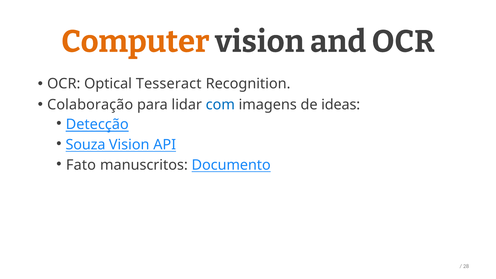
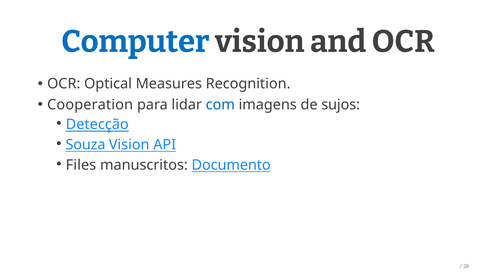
Computer colour: orange -> blue (135, 42)
Tesseract: Tesseract -> Measures (169, 84)
Colaboração: Colaboração -> Cooperation (90, 105)
ideas: ideas -> sujos (341, 105)
Fato: Fato -> Files (81, 165)
